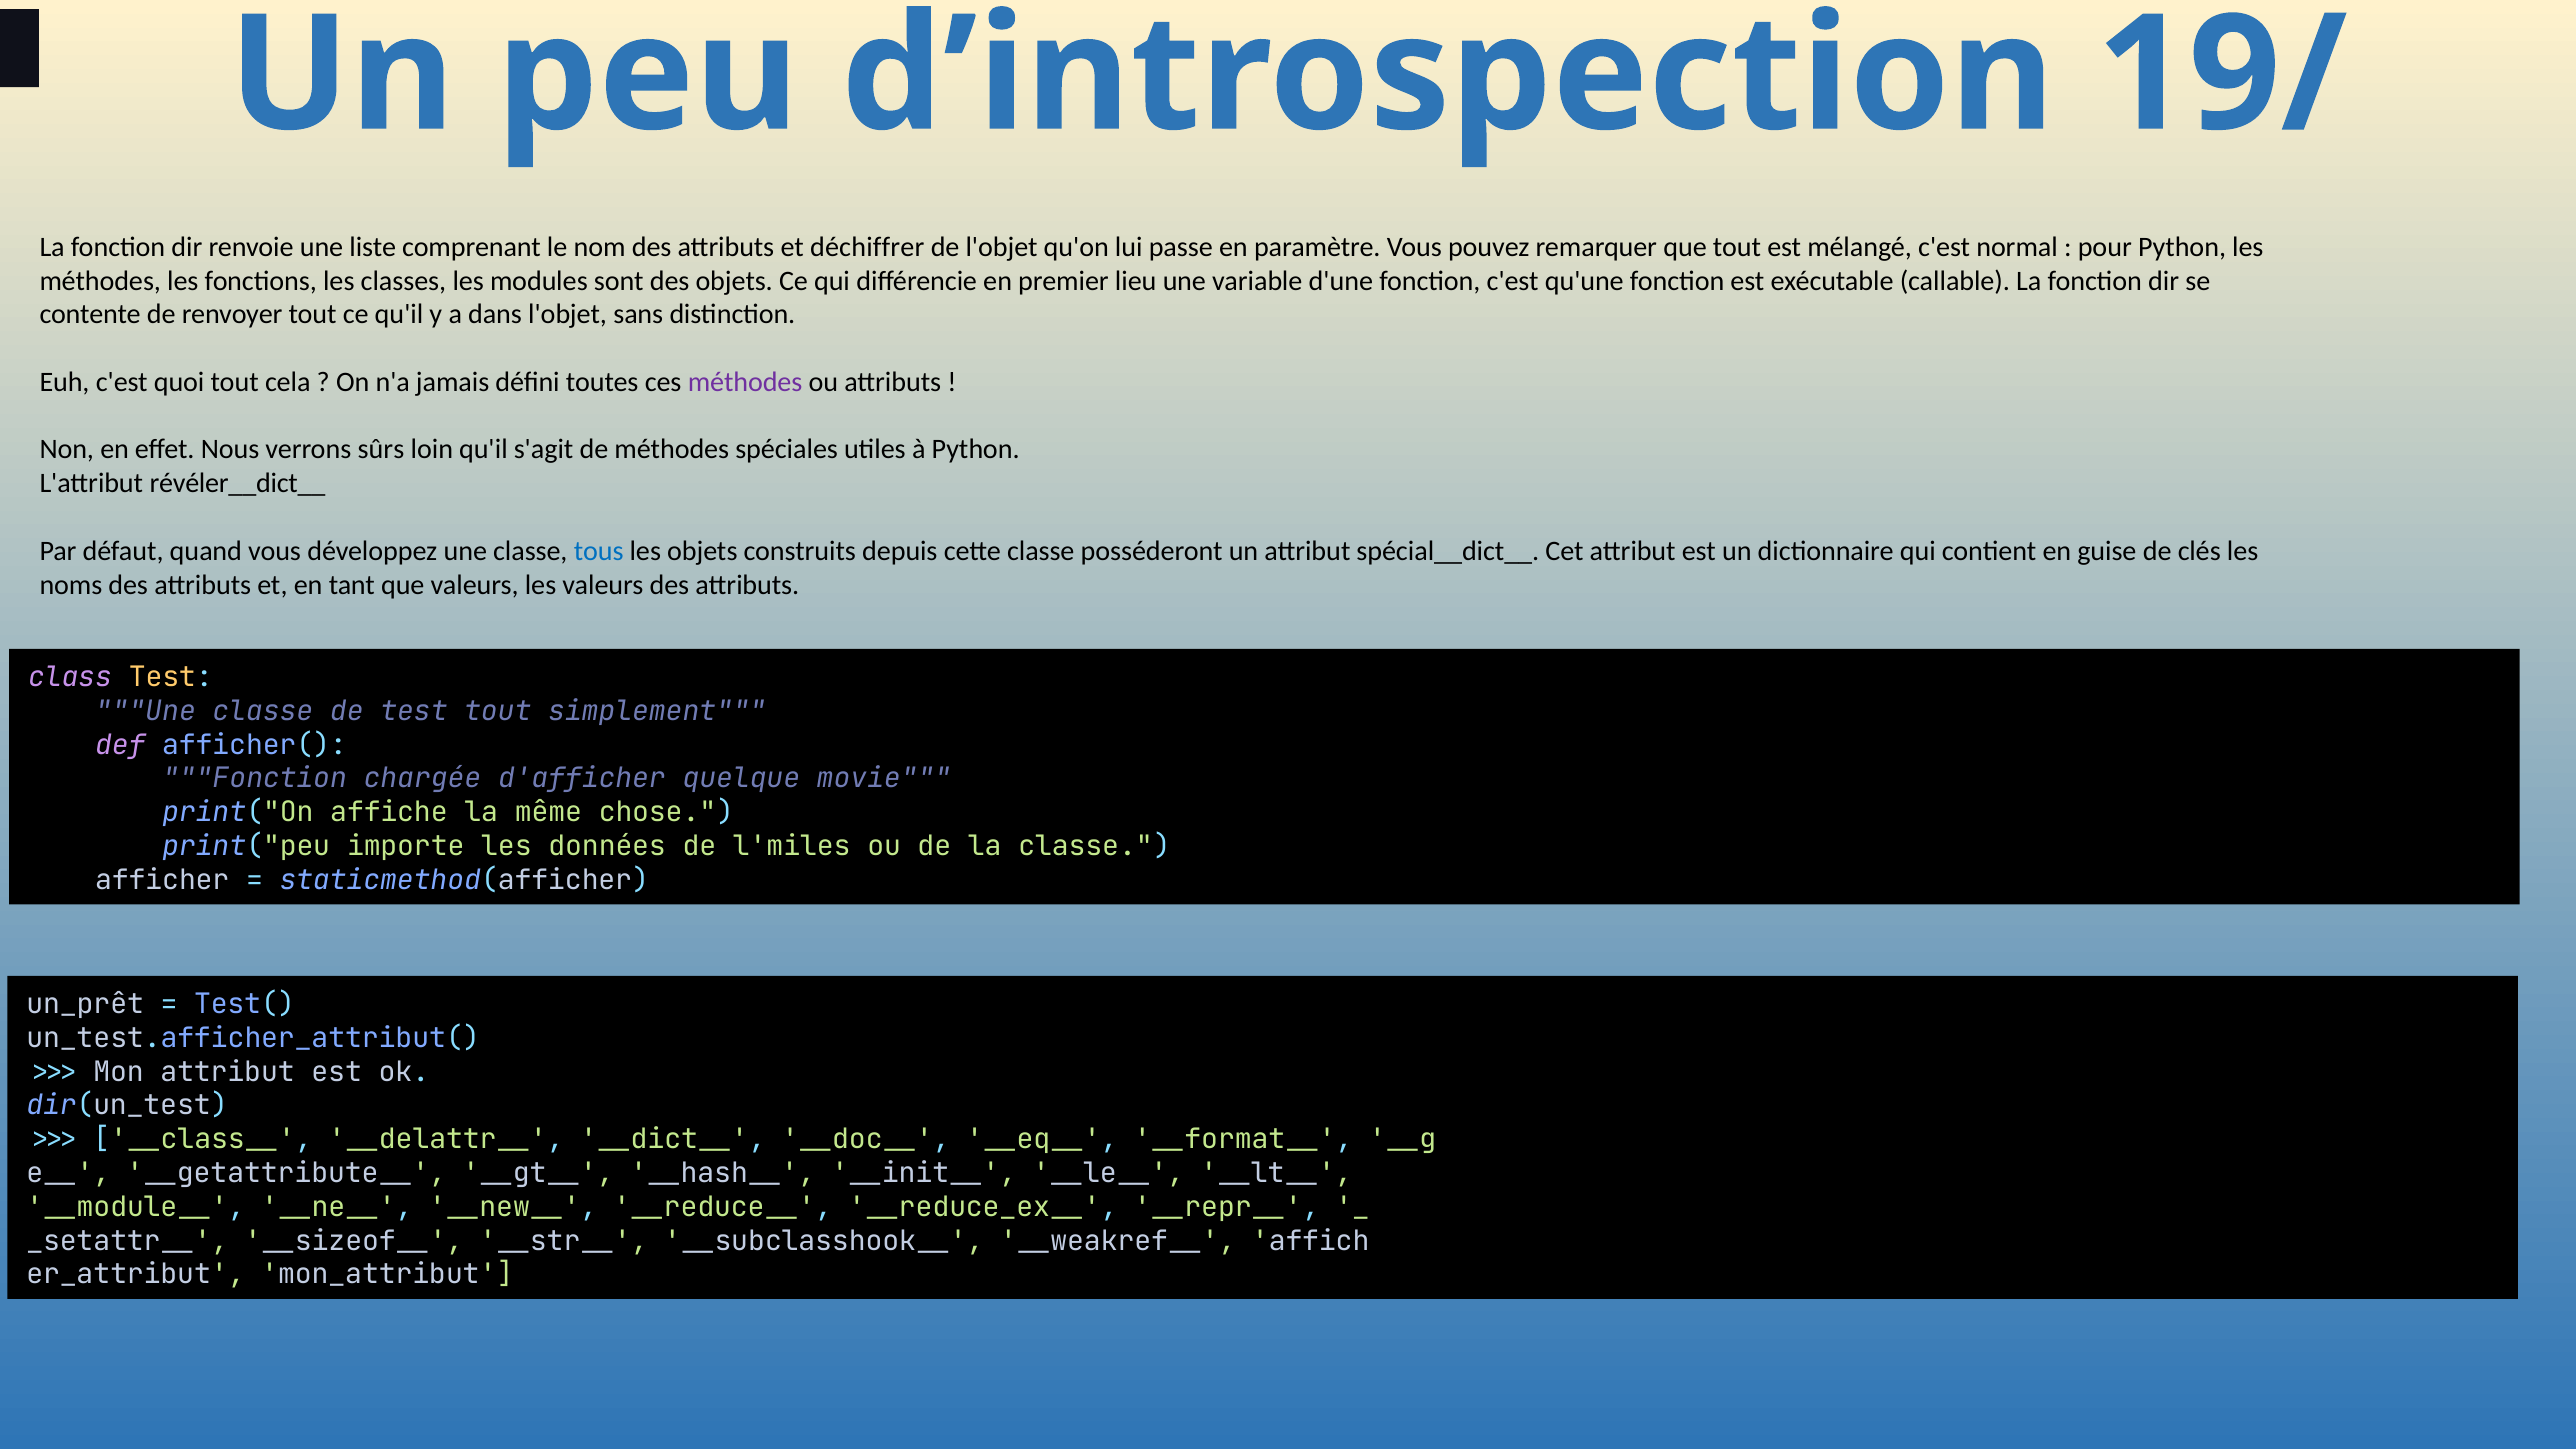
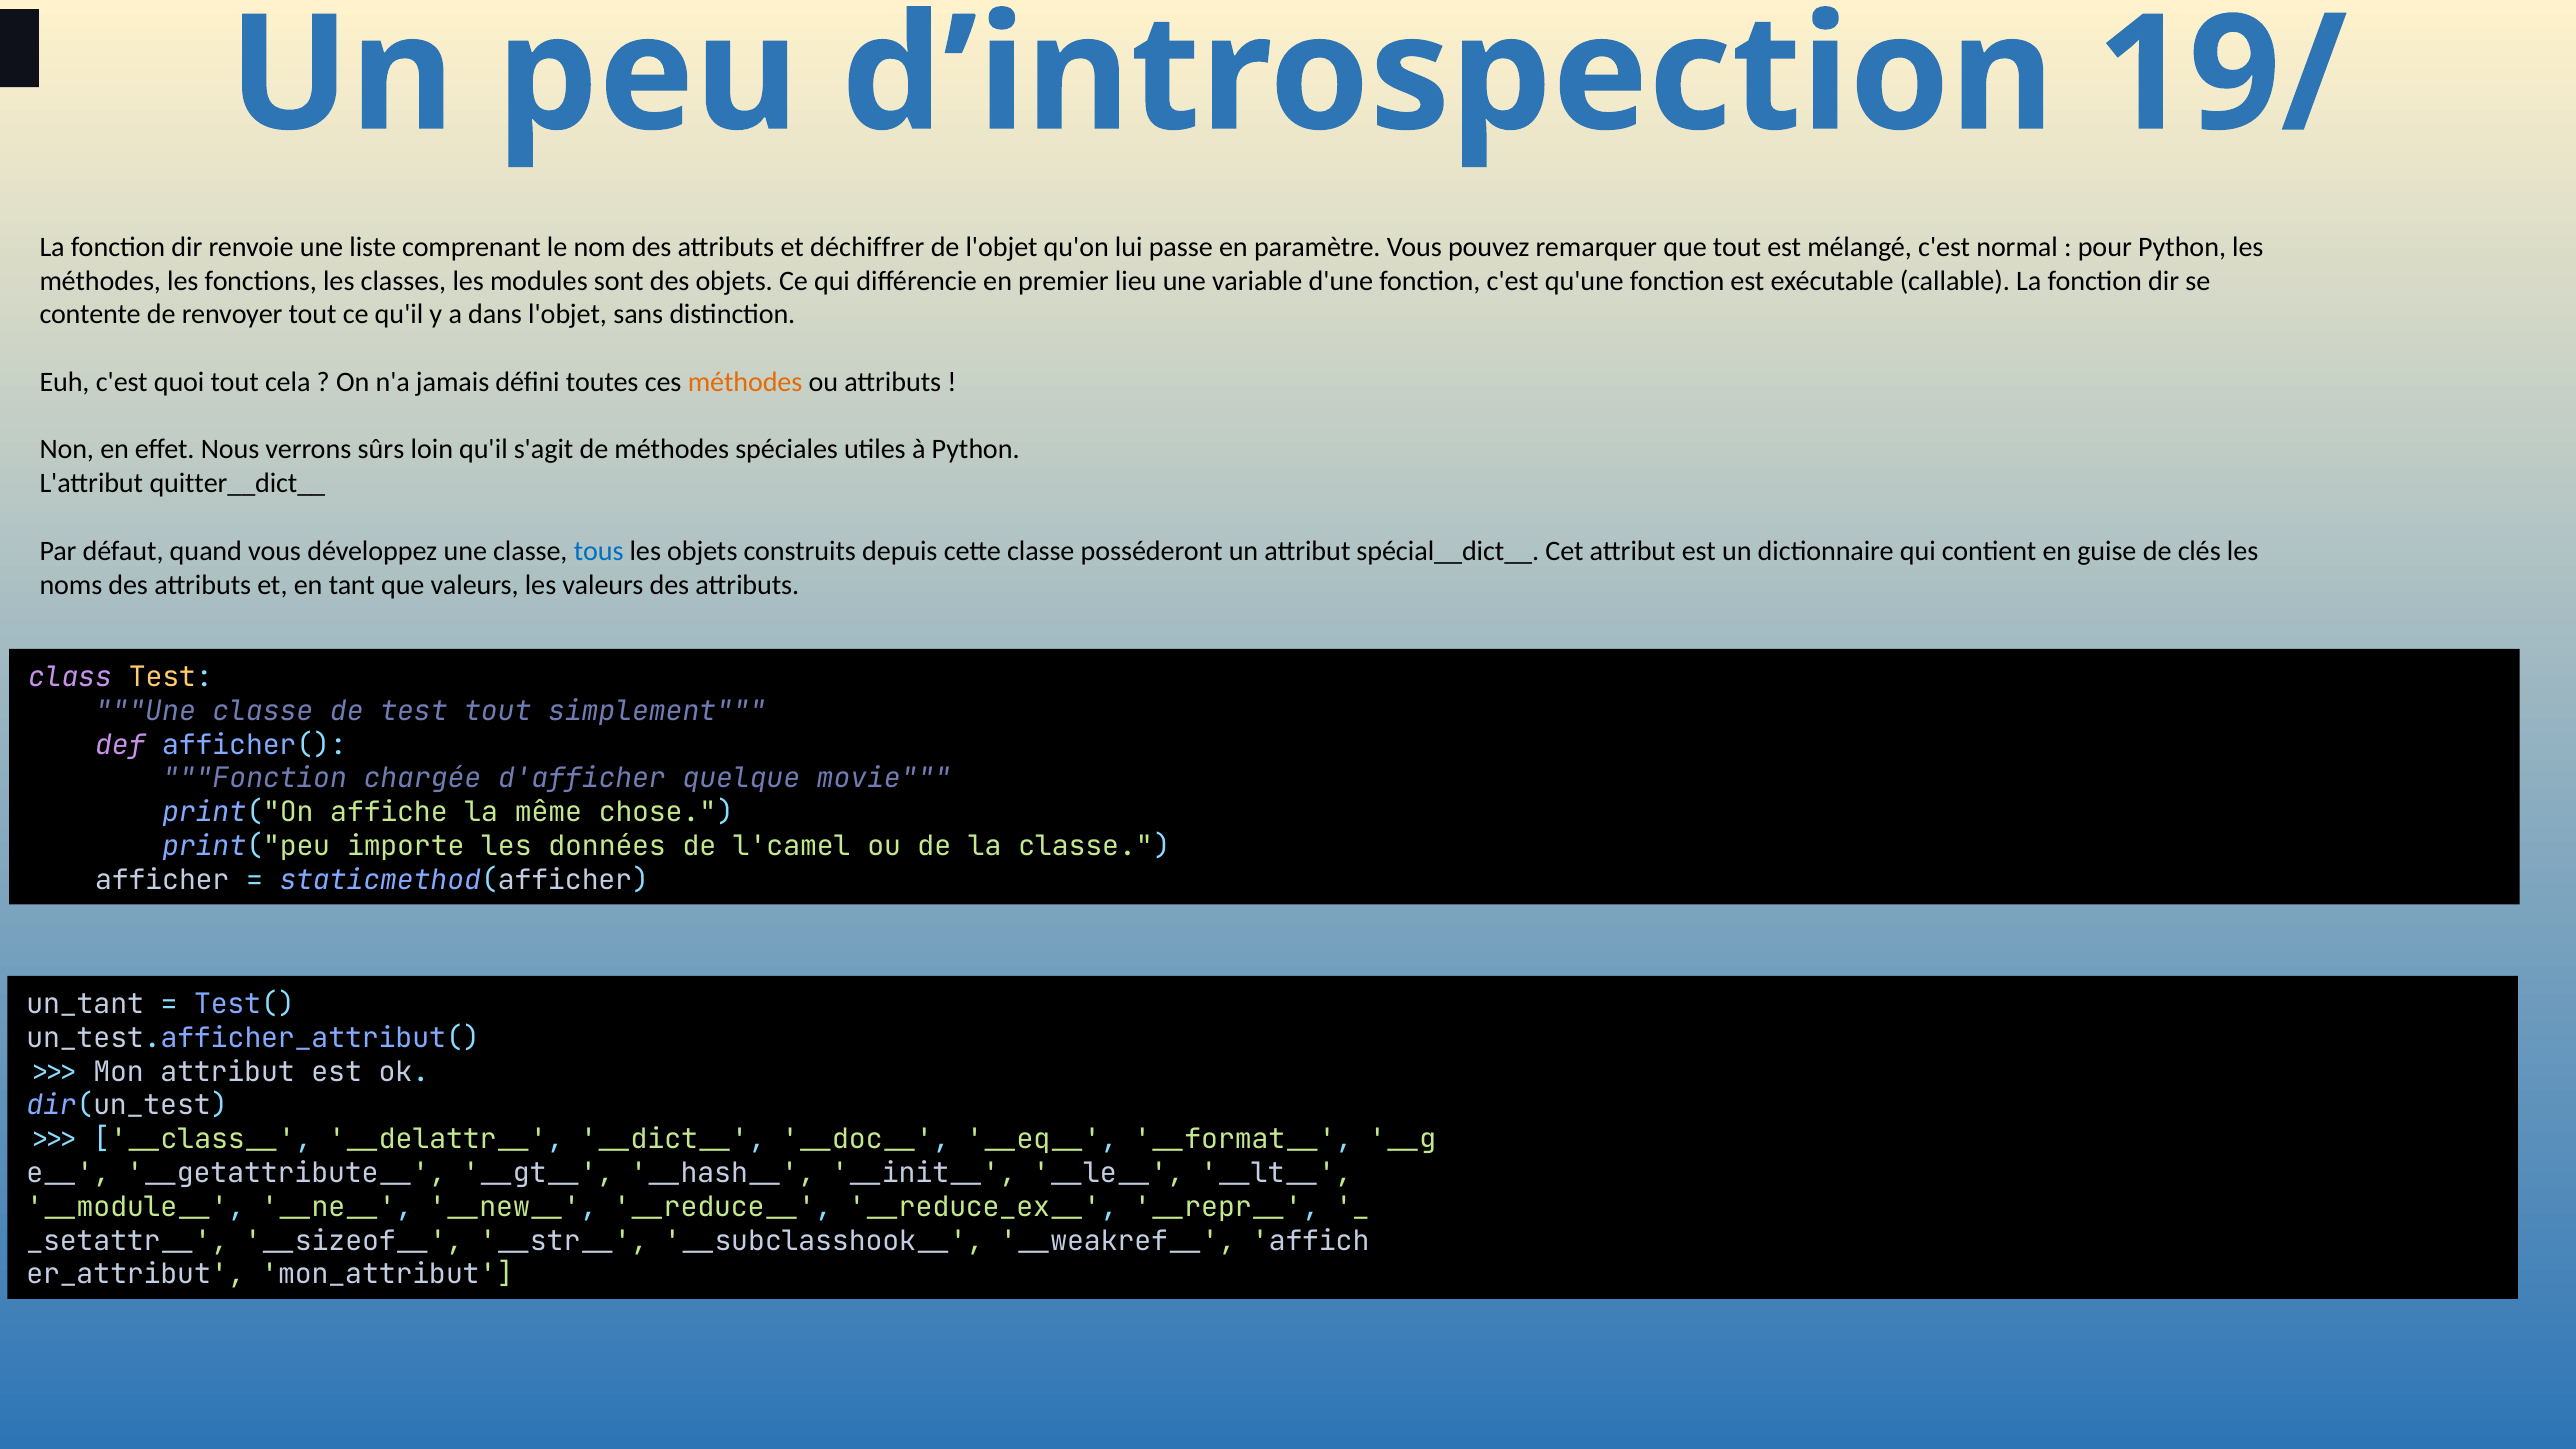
méthodes colour: purple -> orange (745, 382)
révéler__dict__: révéler__dict__ -> quitter__dict__ (237, 483)
l'miles: l'miles -> l'camel (792, 846)
un_prêt: un_prêt -> un_tant (85, 1004)
